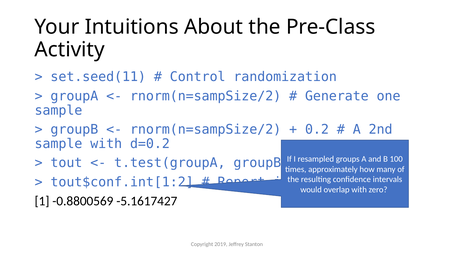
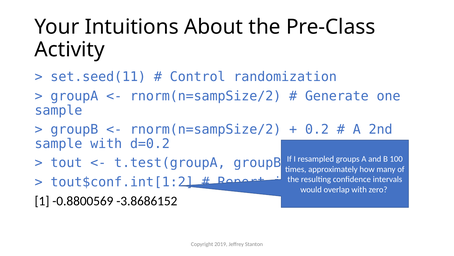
-5.1617427: -5.1617427 -> -3.8686152 (147, 201)
